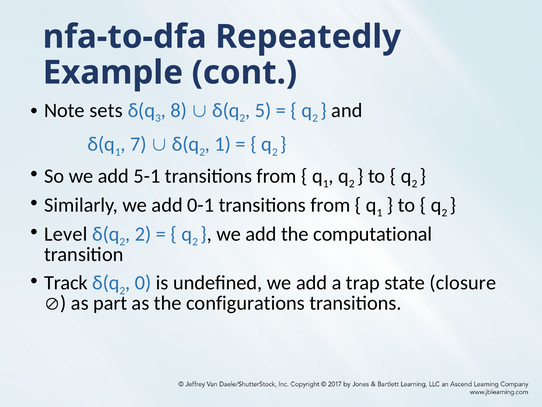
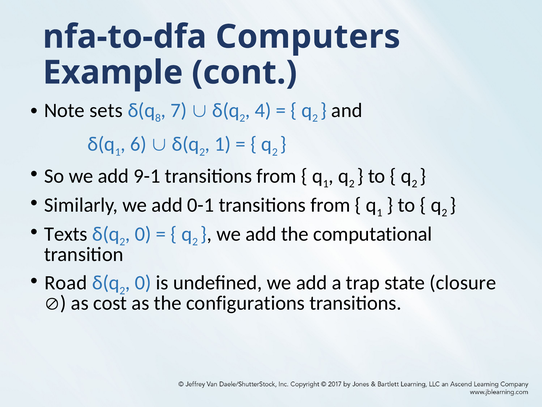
Repeatedly: Repeatedly -> Computers (308, 37)
3: 3 -> 8 (158, 118)
8: 8 -> 7 (179, 110)
5: 5 -> 4 (263, 110)
7: 7 -> 6 (139, 144)
5-1: 5-1 -> 9-1 (147, 176)
Level: Level -> Texts (66, 234)
2: 2 -> 0 (143, 234)
Track: Track -> Road (66, 283)
part: part -> cost (110, 303)
